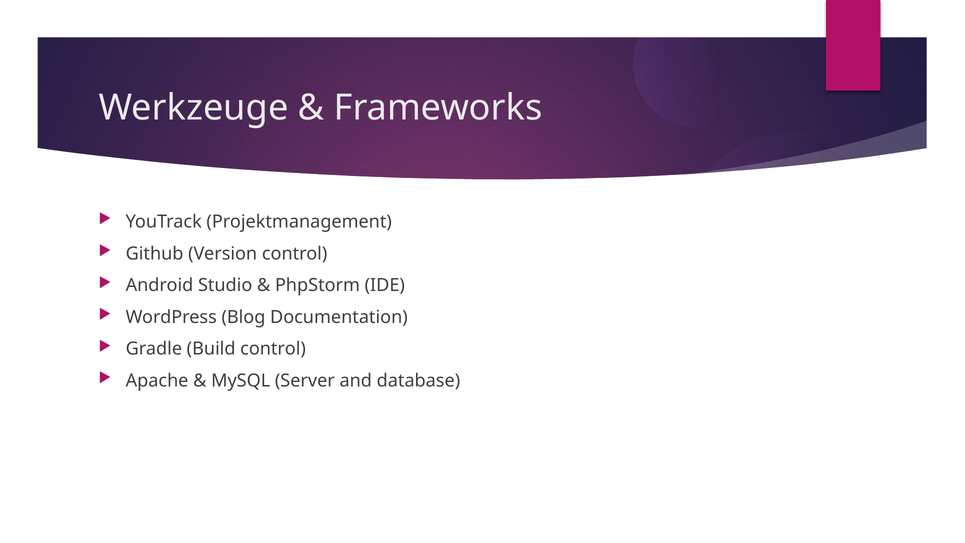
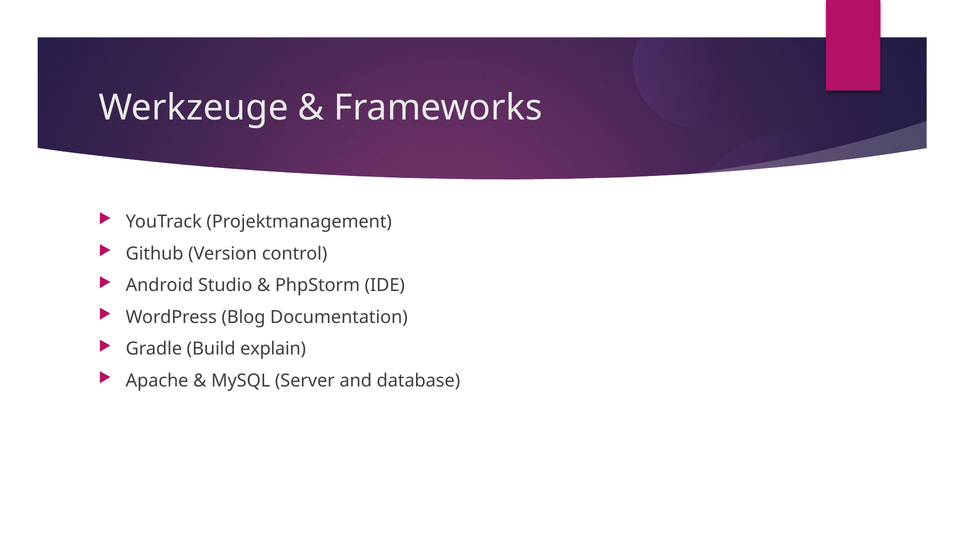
Build control: control -> explain (273, 349)
